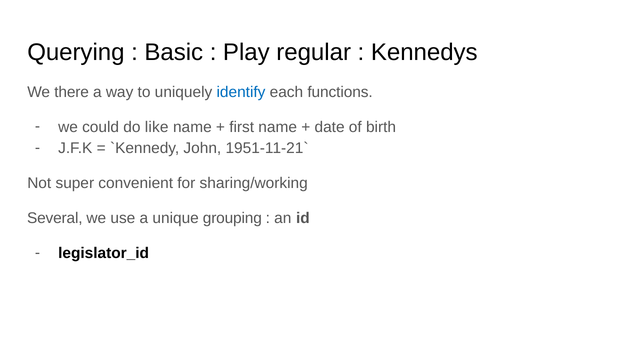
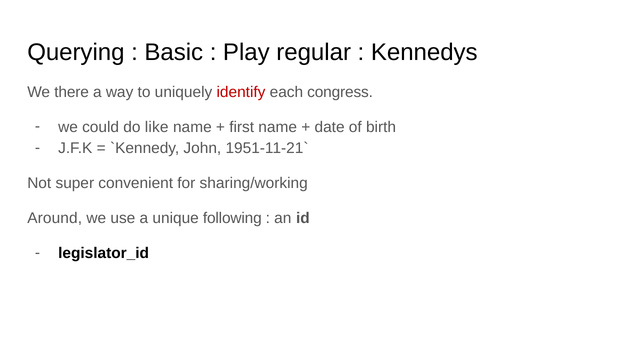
identify colour: blue -> red (241, 92)
functions: functions -> congress (340, 92)
Several: Several -> Around (55, 219)
grouping: grouping -> following (232, 219)
